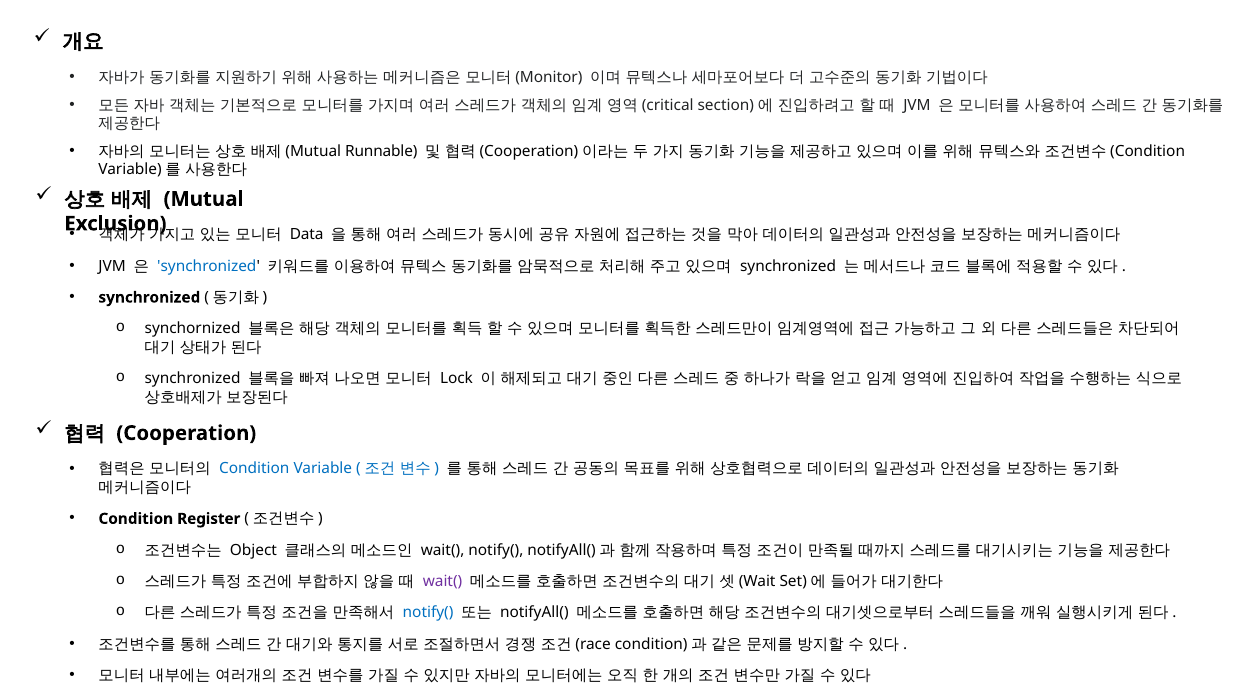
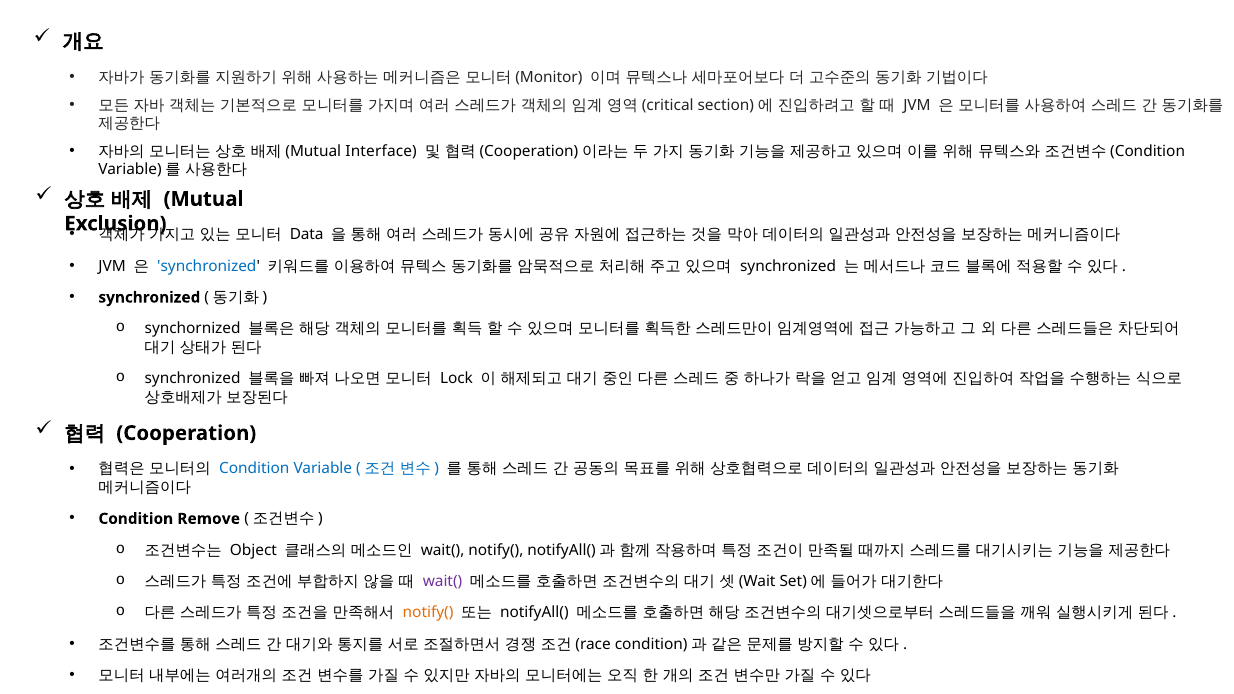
Runnable: Runnable -> Interface (381, 151)
Register: Register -> Remove (209, 519)
notify( colour: blue -> orange (428, 613)
